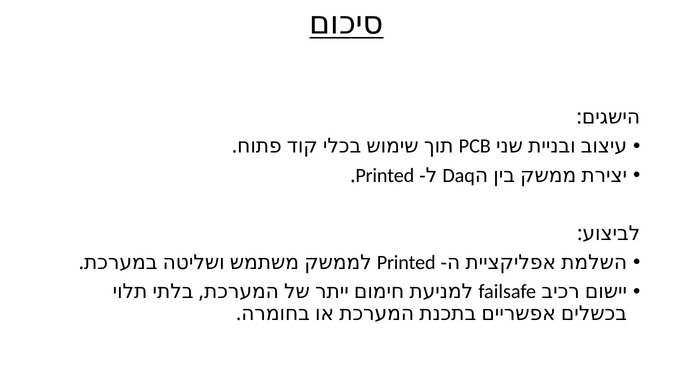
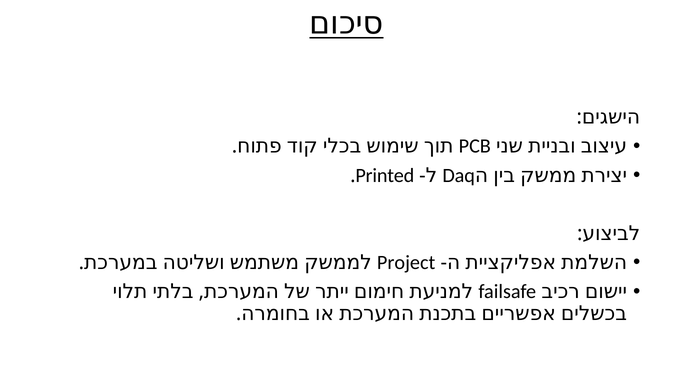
Printed: Printed -> Project (406, 262)
